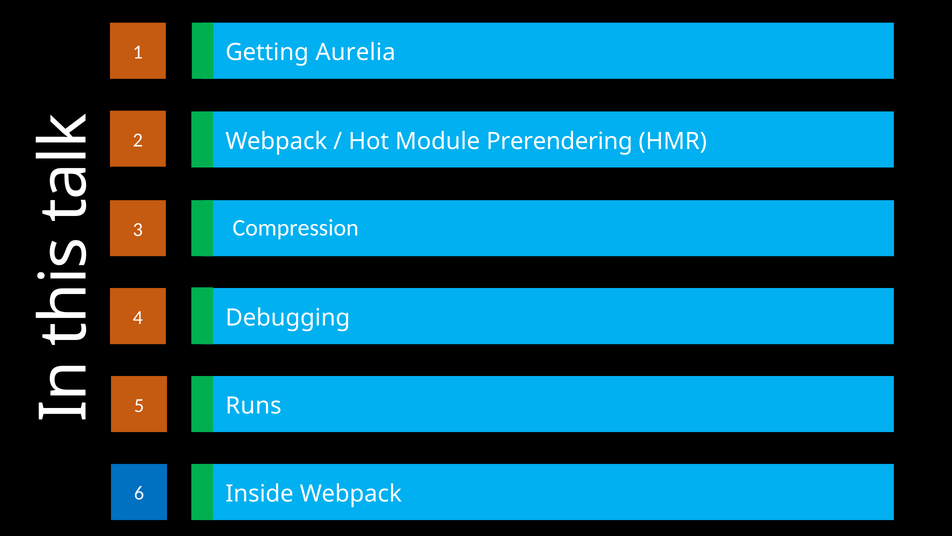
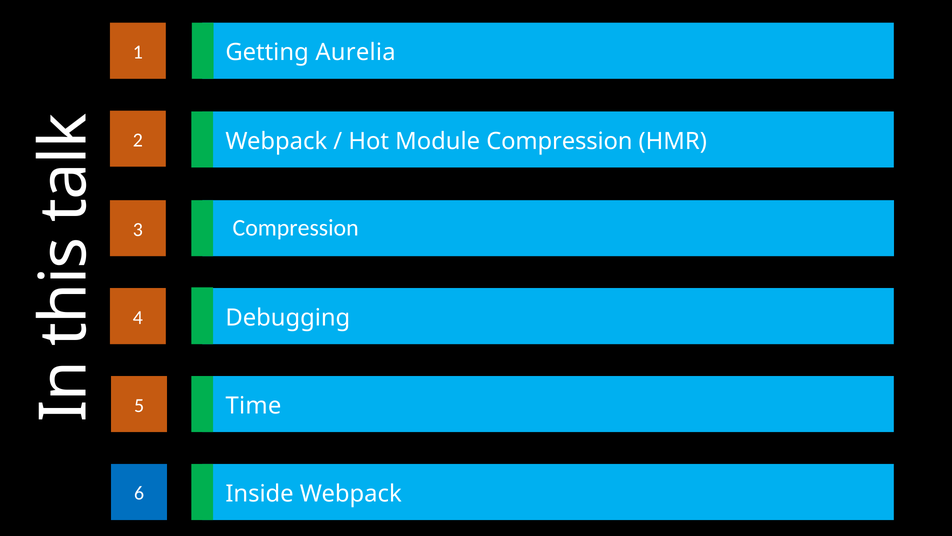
Module Prerendering: Prerendering -> Compression (559, 141)
Runs: Runs -> Time (253, 405)
